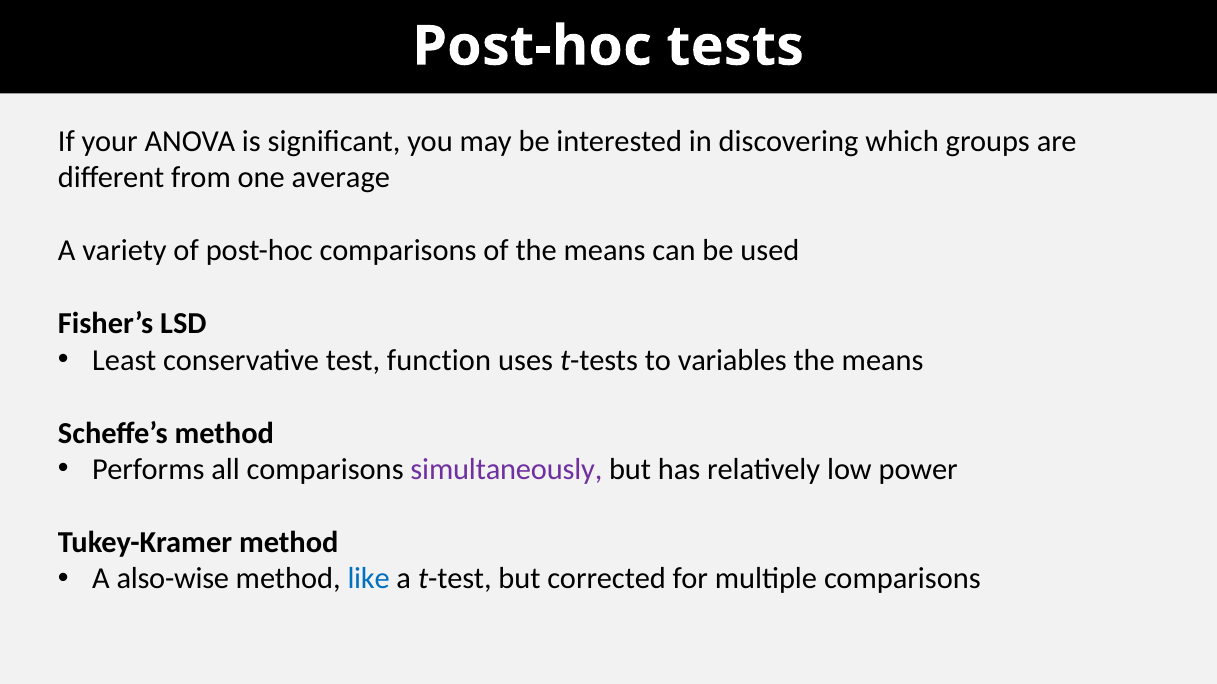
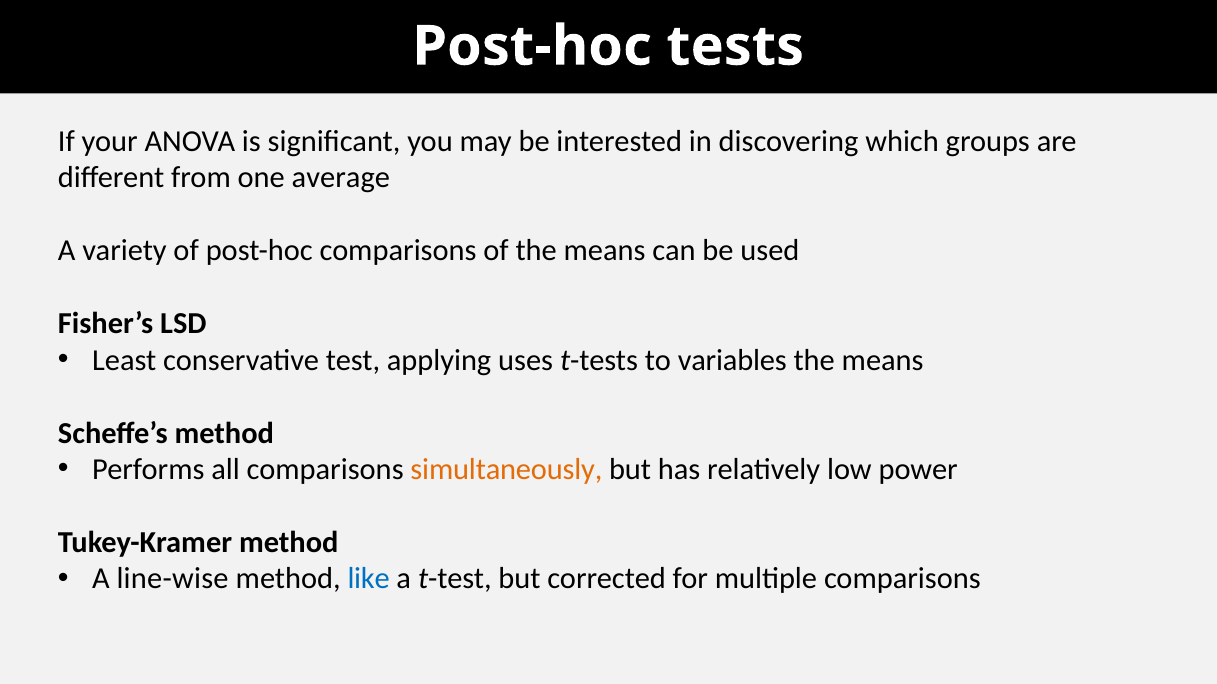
function: function -> applying (439, 360)
simultaneously colour: purple -> orange (506, 470)
also-wise: also-wise -> line-wise (173, 579)
